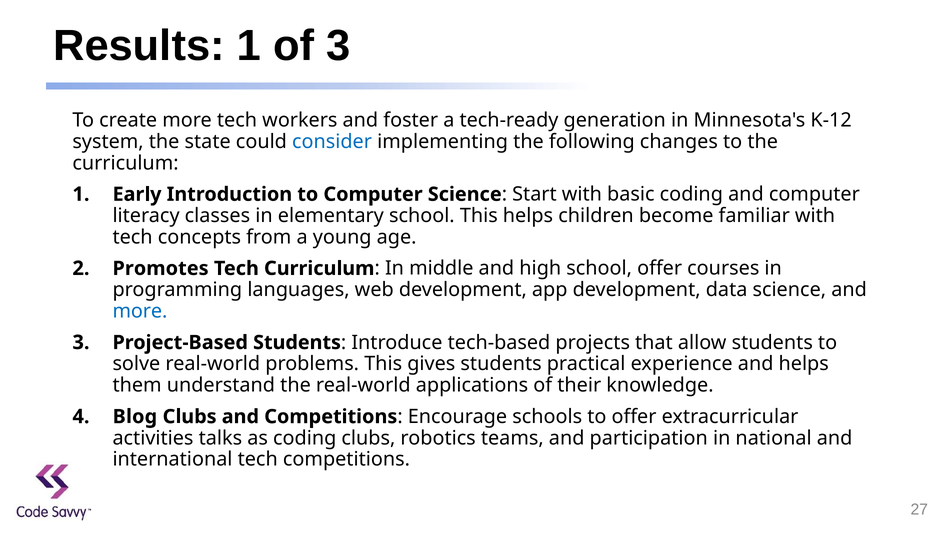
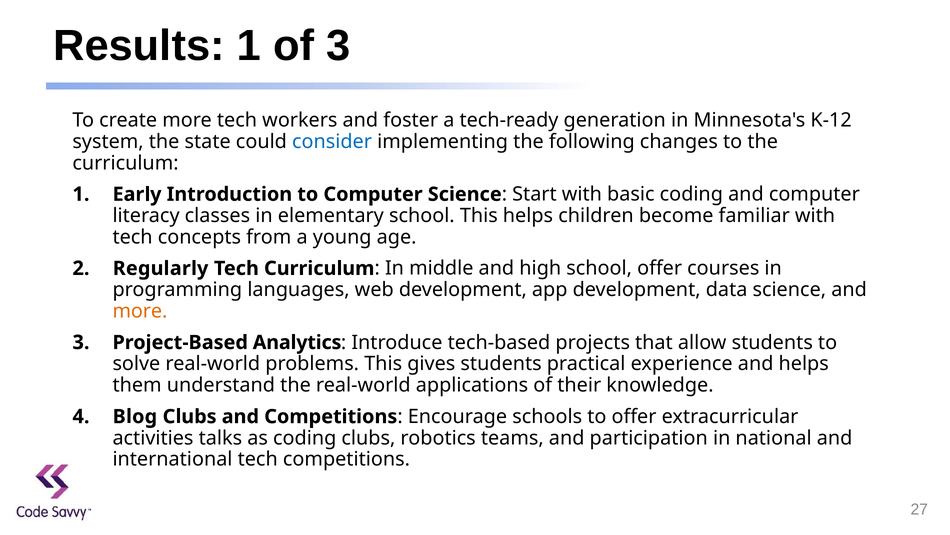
Promotes: Promotes -> Regularly (161, 268)
more colour: blue -> orange (140, 311)
Project-Based Students: Students -> Analytics (297, 342)
